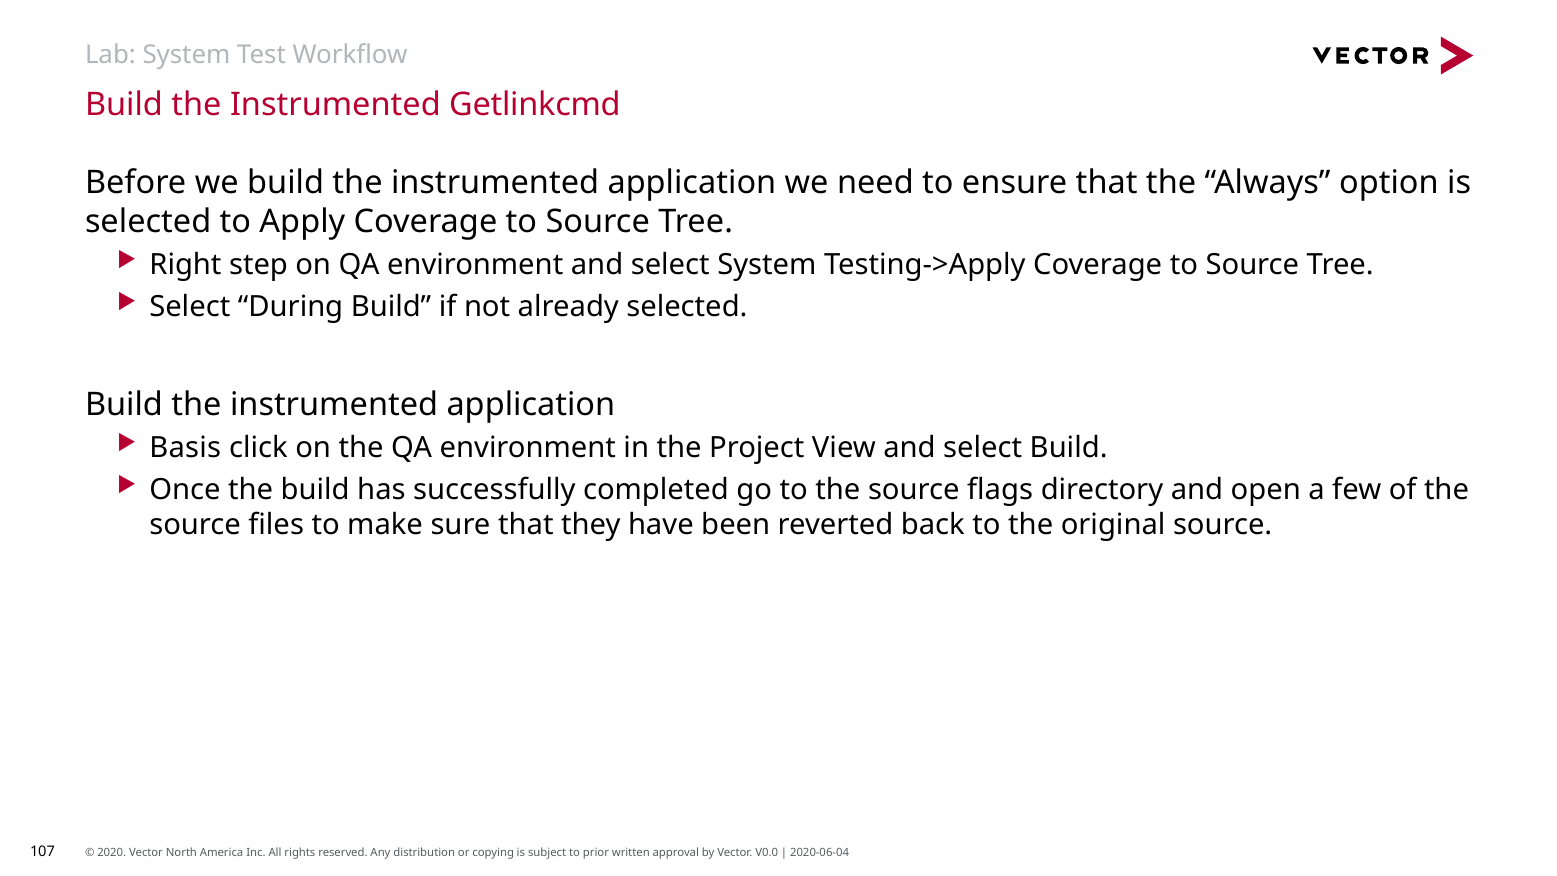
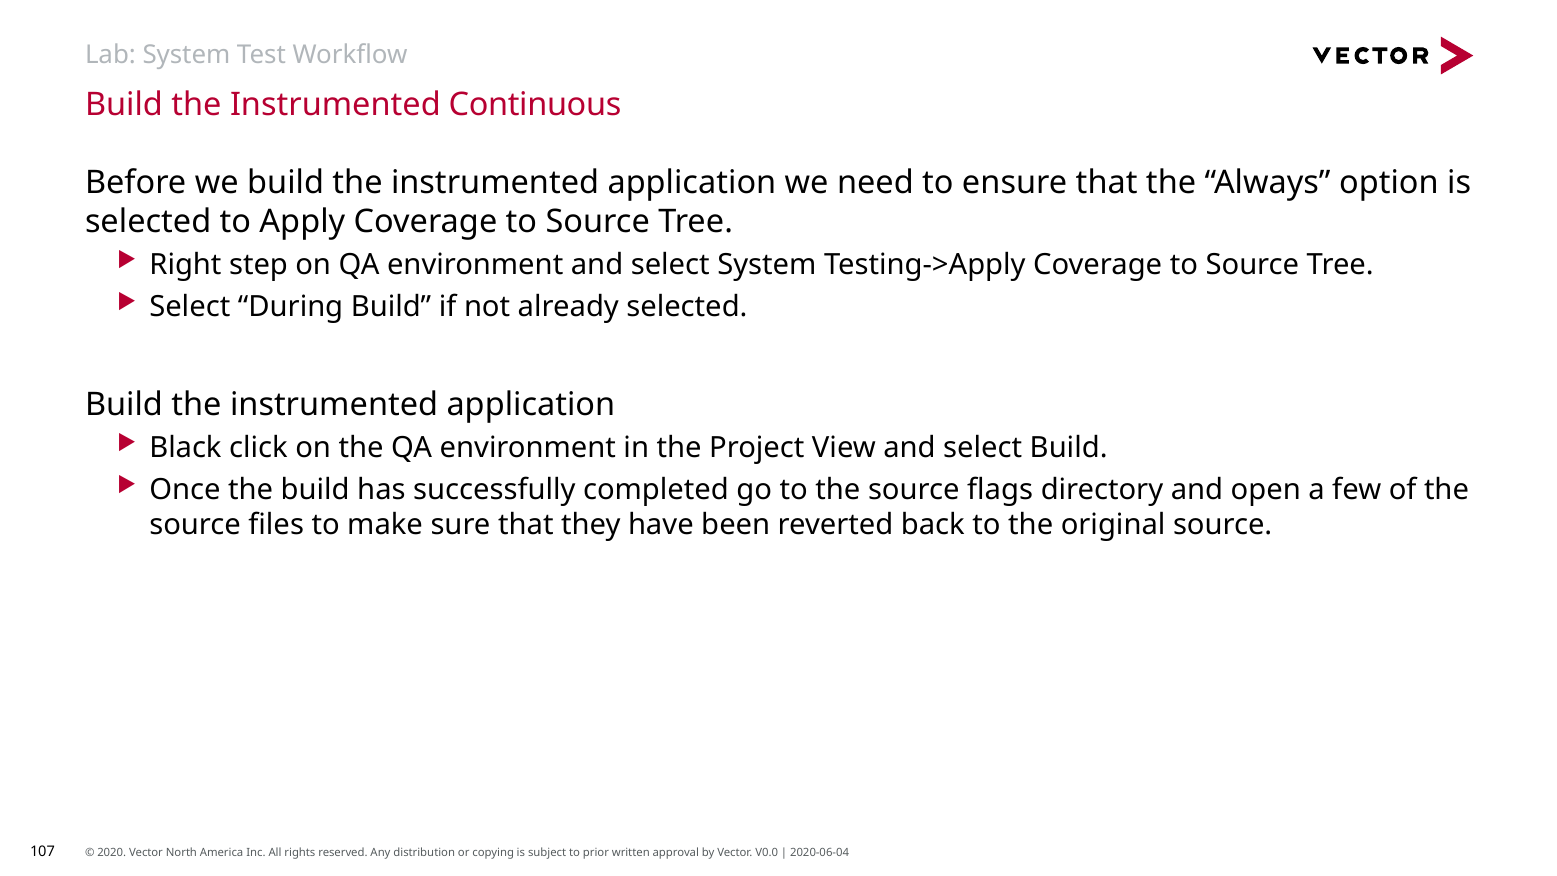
Getlinkcmd: Getlinkcmd -> Continuous (535, 105)
Basis: Basis -> Black (185, 448)
